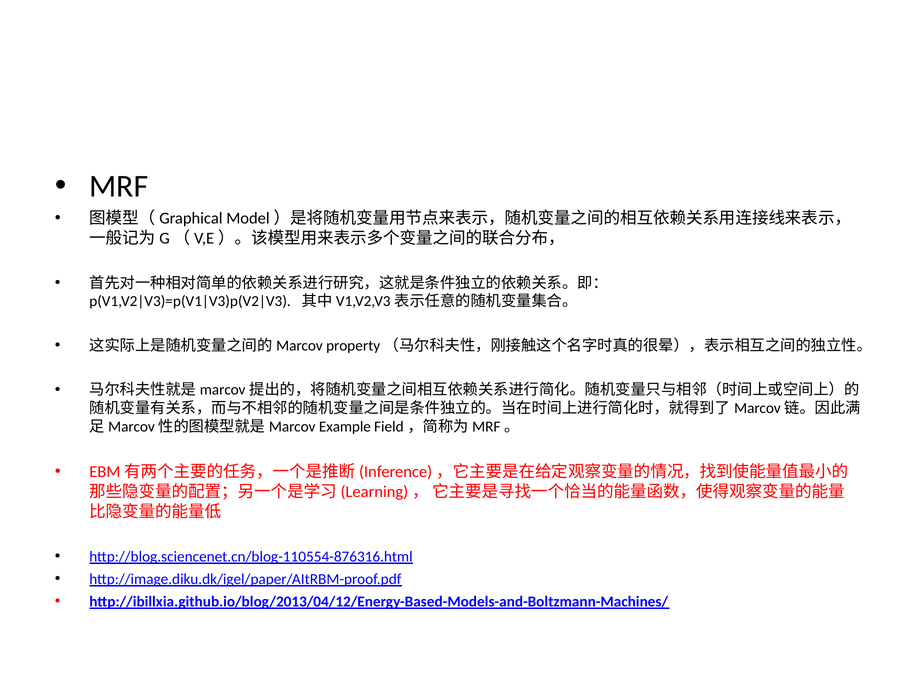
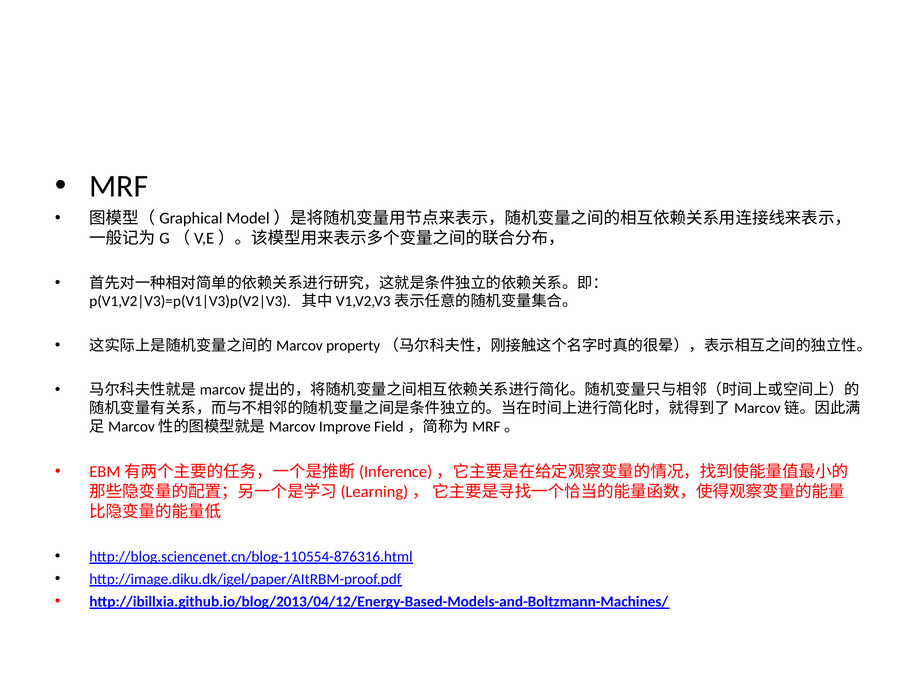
Example: Example -> Improve (345, 427)
